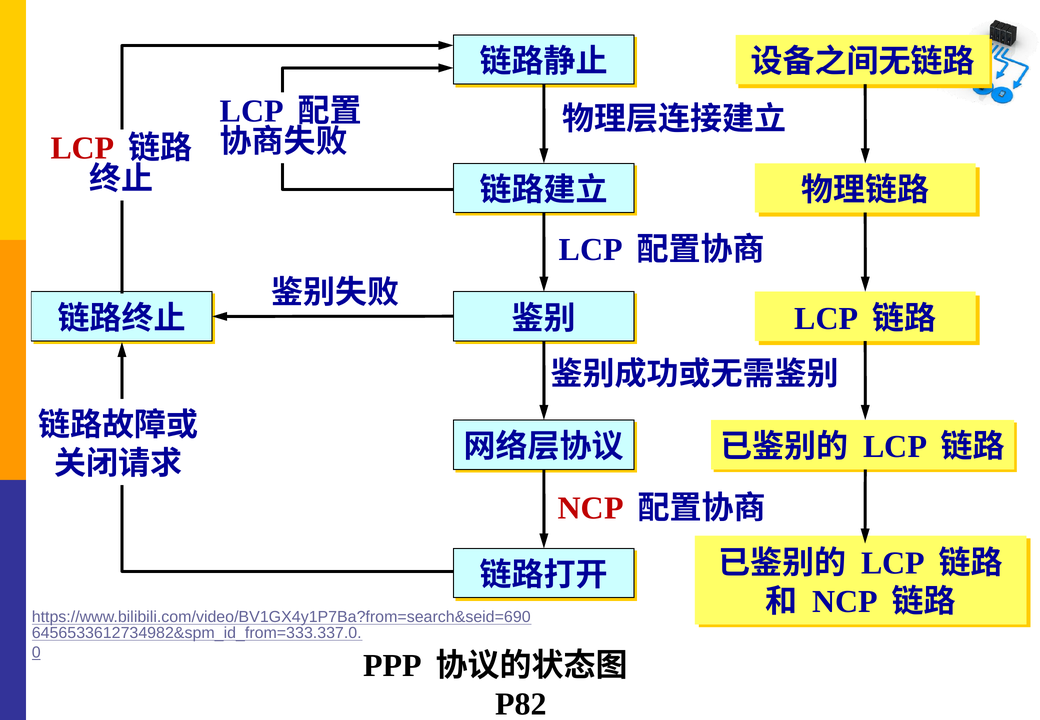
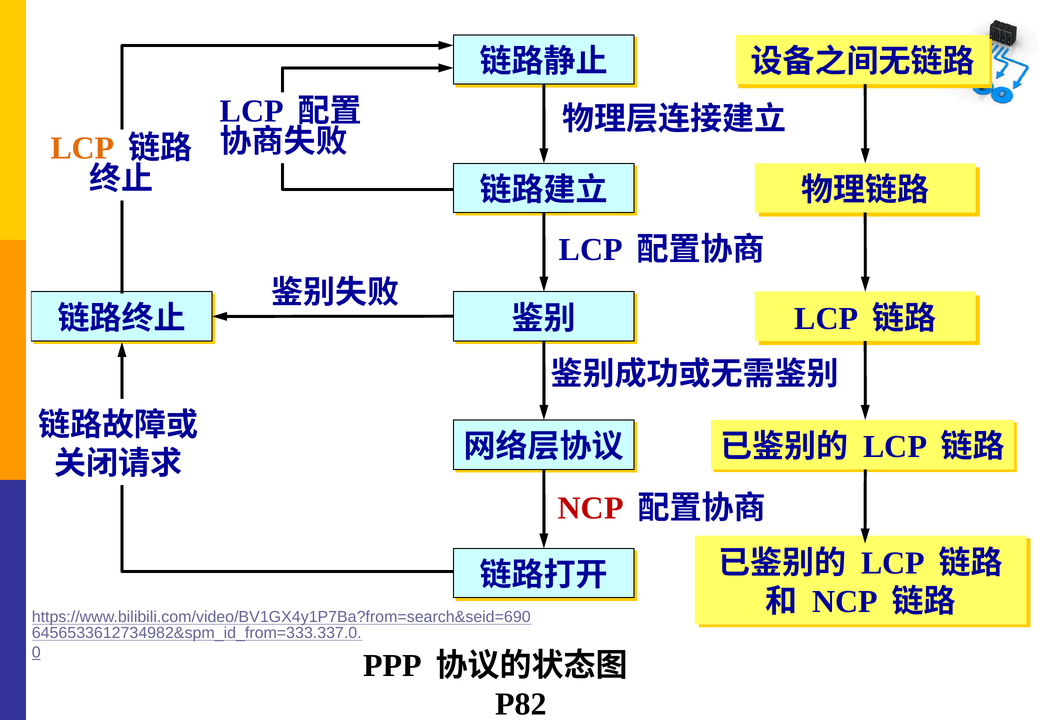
LCP colour: red -> orange (83, 148)
